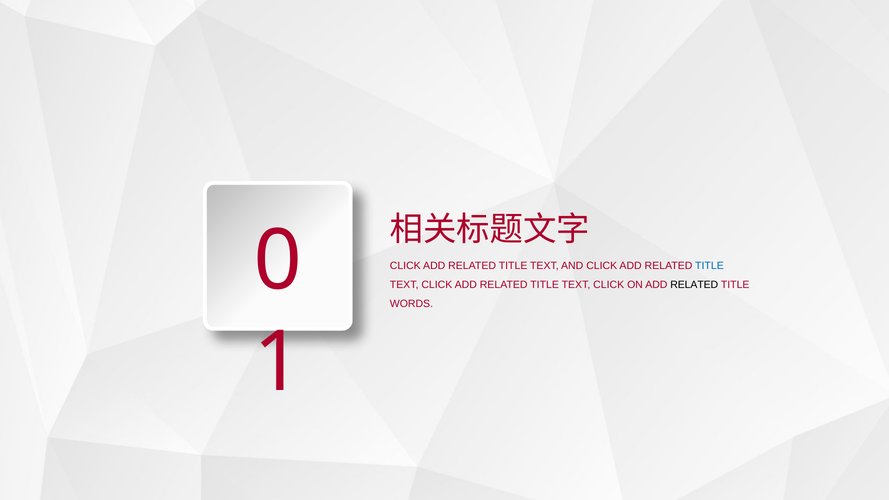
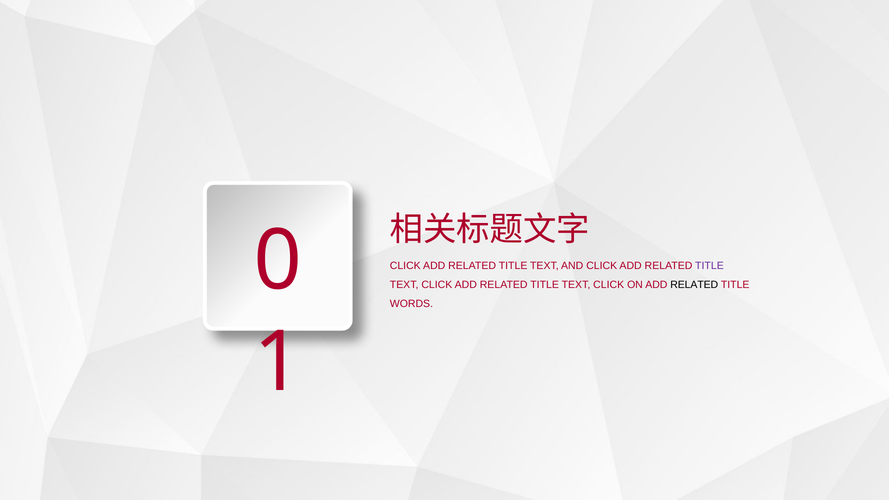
TITLE colour: blue -> purple (709, 266)
